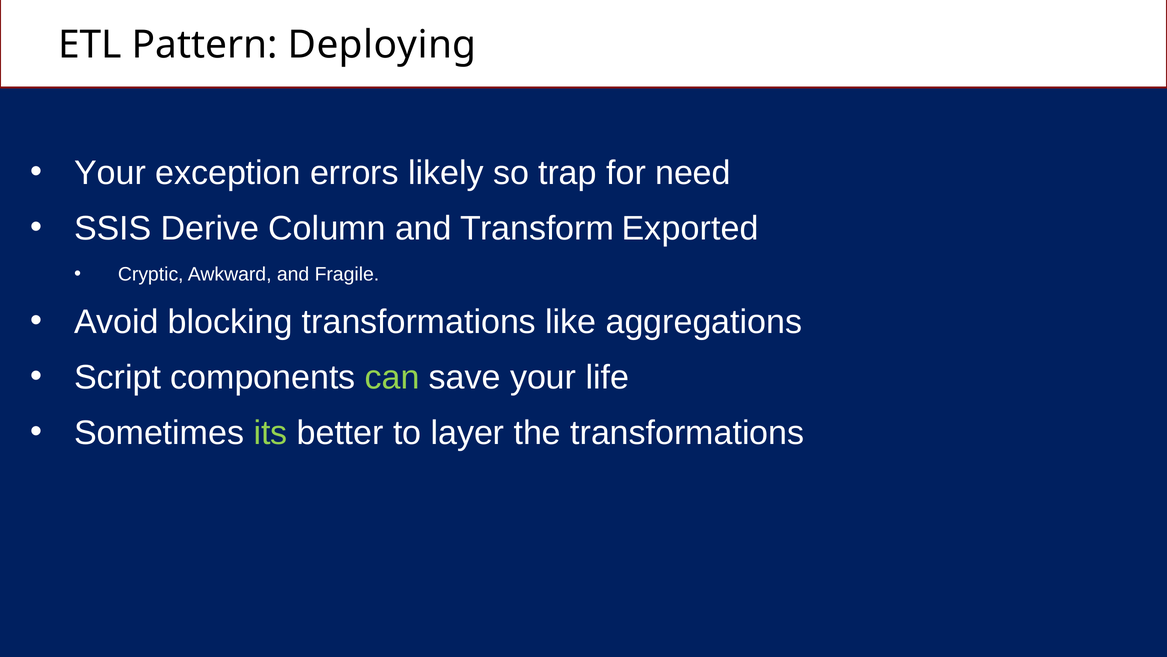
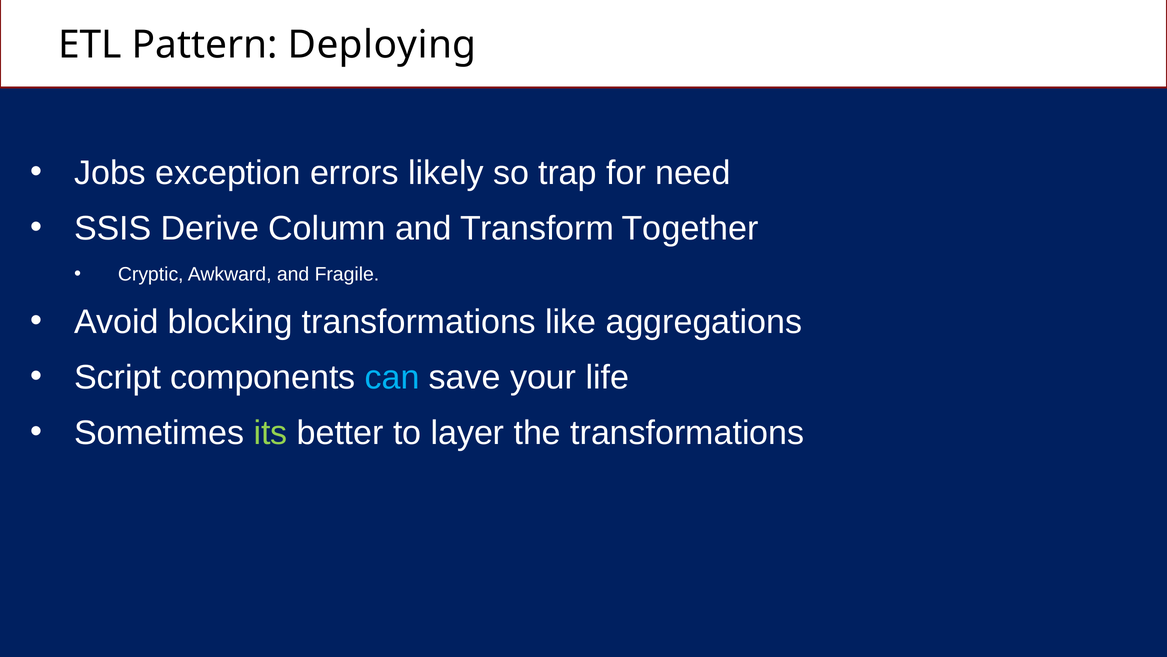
Your: Your -> Jobs (110, 173)
Exported: Exported -> Together (690, 228)
can colour: light green -> light blue (392, 377)
